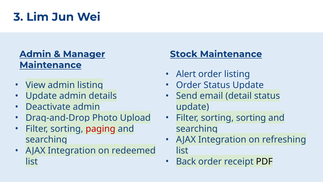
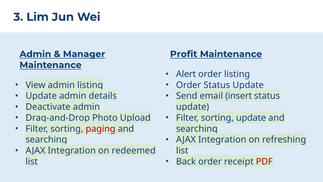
Stock: Stock -> Profit (184, 54)
detail: detail -> insert (239, 96)
sorting: sorting -> update (251, 118)
PDF colour: black -> red (264, 161)
